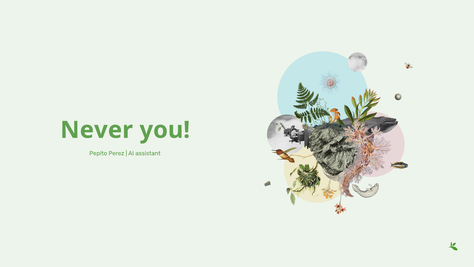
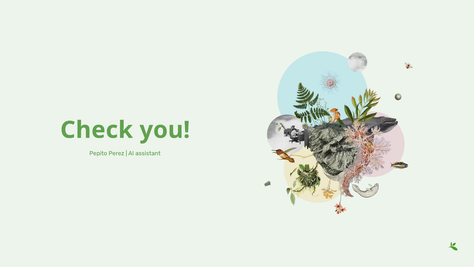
Never: Never -> Check (97, 130)
